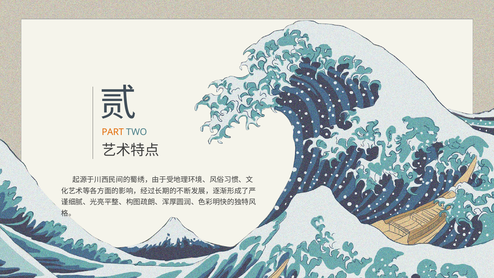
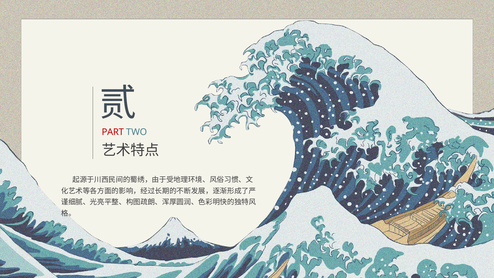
PART colour: orange -> red (113, 132)
